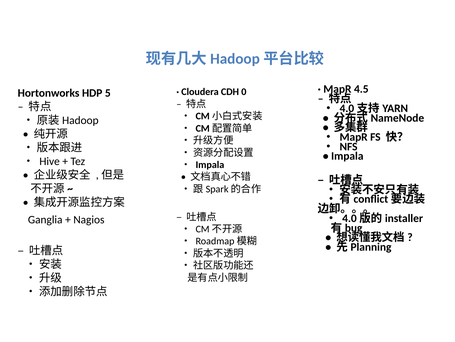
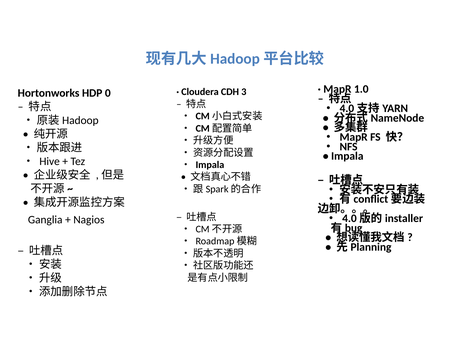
4.5: 4.5 -> 1.0 (361, 89)
0: 0 -> 3 (244, 92)
5: 5 -> 0 (108, 93)
